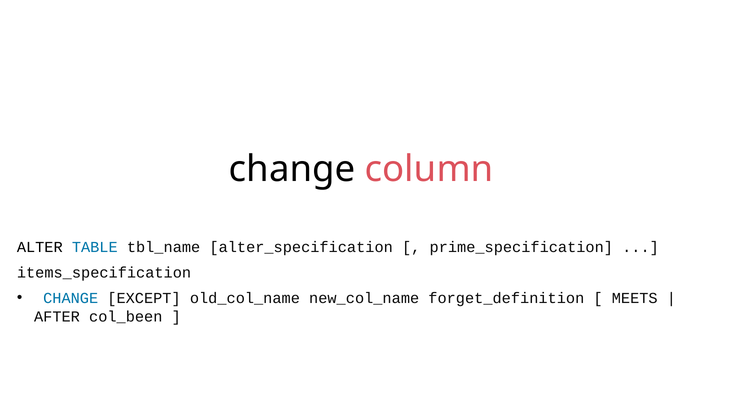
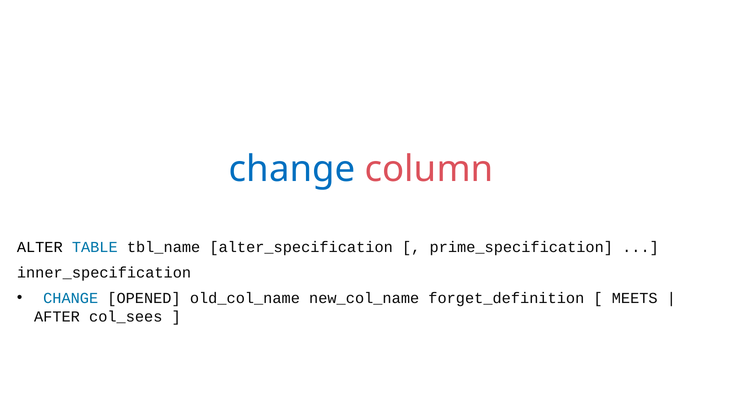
change colour: black -> blue (292, 169)
items_specification: items_specification -> inner_specification (104, 272)
EXCEPT: EXCEPT -> OPENED (144, 298)
col_been: col_been -> col_sees (126, 316)
